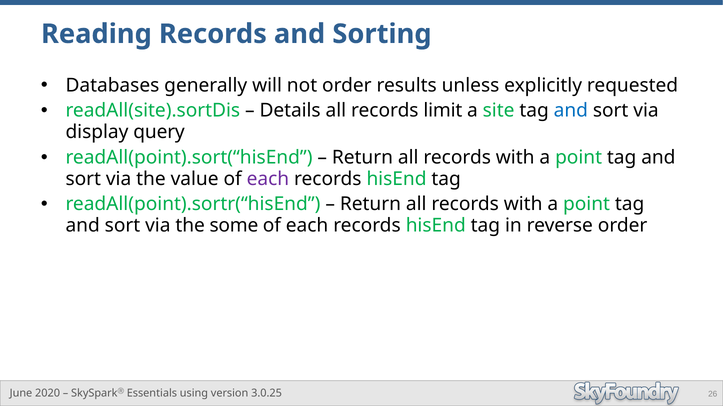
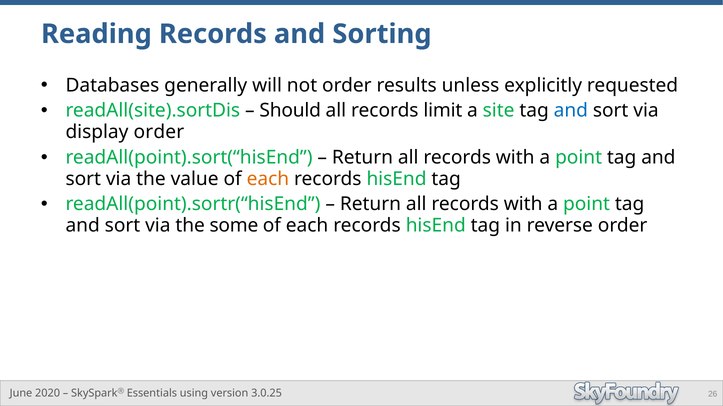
Details: Details -> Should (290, 111)
display query: query -> order (159, 132)
each colour: purple -> orange (268, 179)
